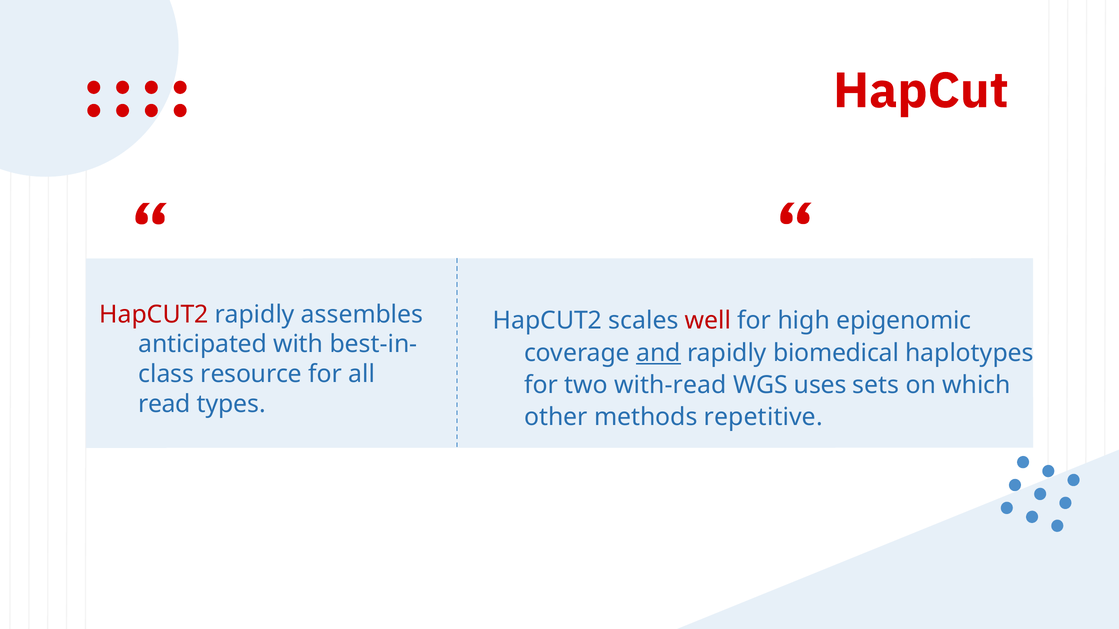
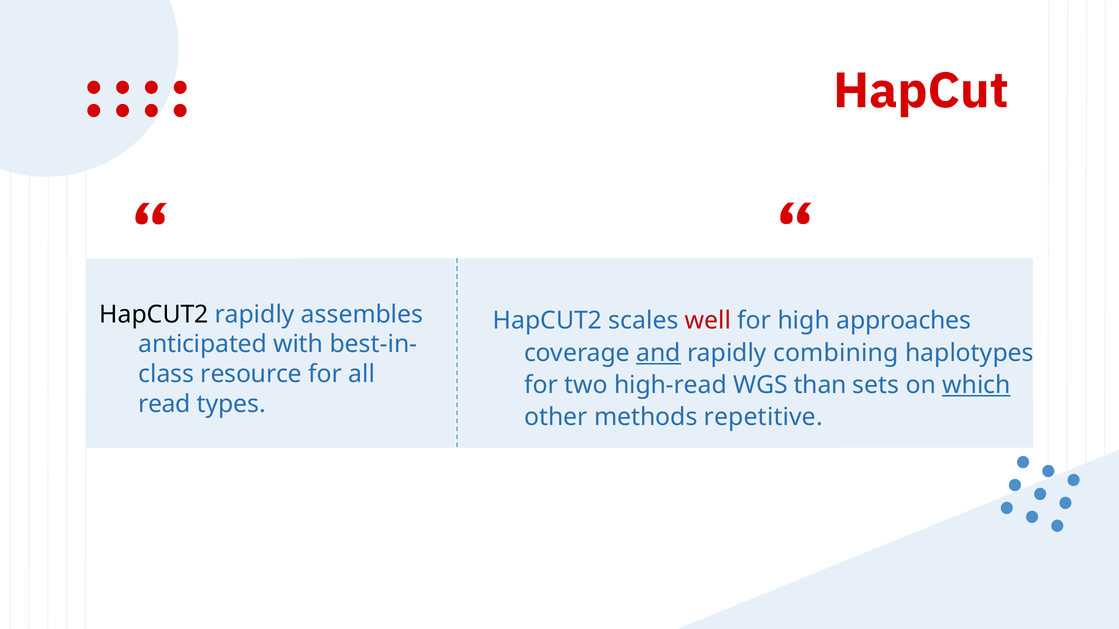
HapCUT2 colour: red -> black (154, 315)
epigenomic: epigenomic -> approaches (904, 321)
biomedical: biomedical -> combining (836, 353)
with-read: with-read -> high-read (670, 385)
uses: uses -> than (820, 385)
which underline: none -> present (976, 385)
